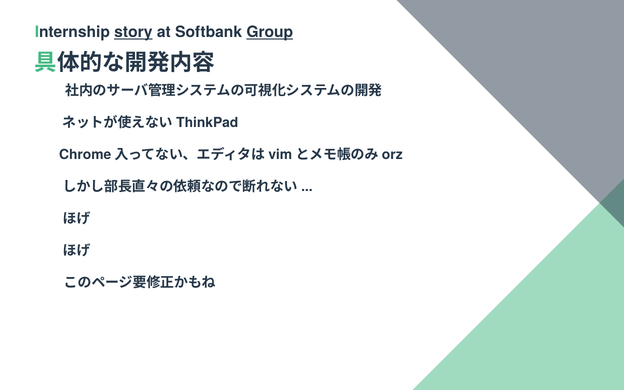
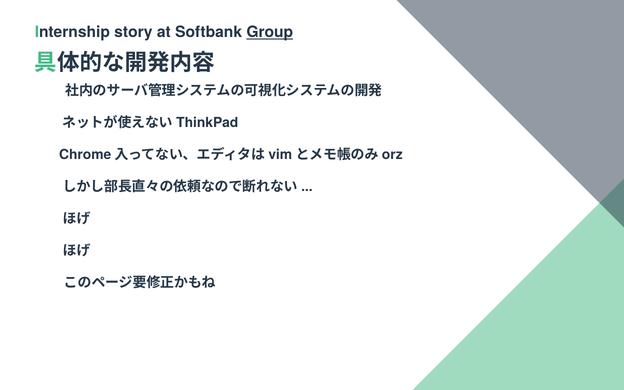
story underline: present -> none (133, 32)
